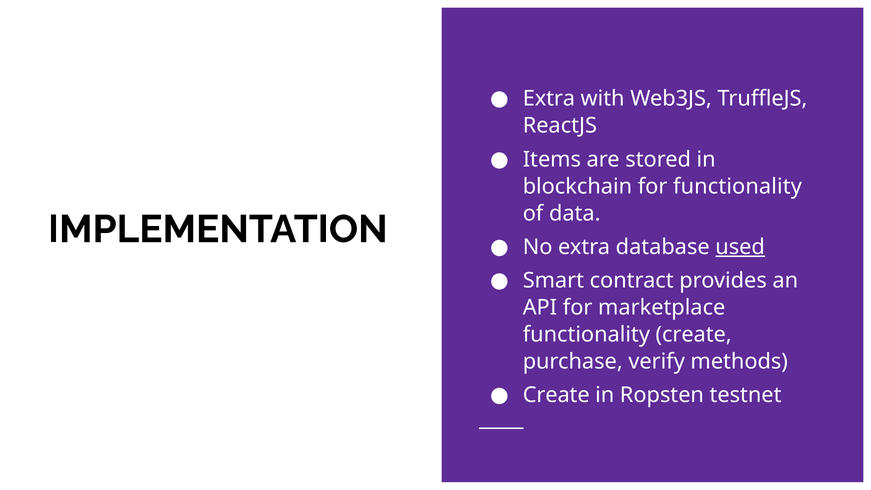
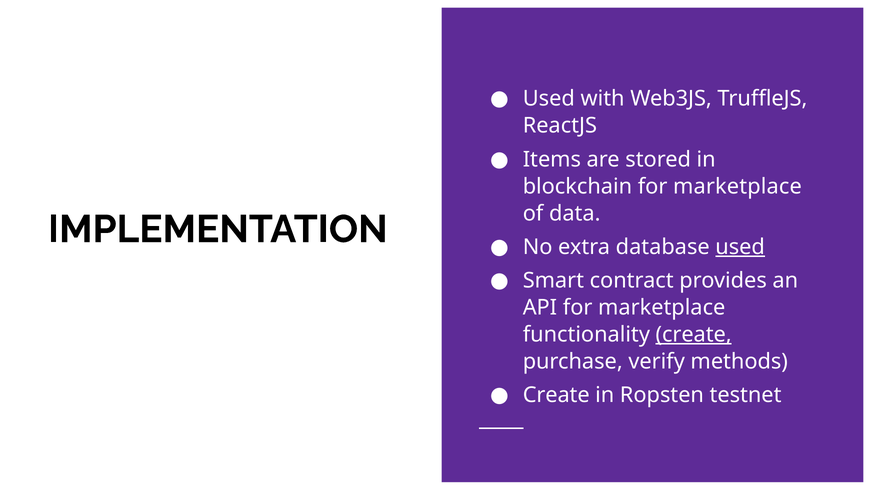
Extra: Extra -> Used (549, 99)
blockchain for functionality: functionality -> marketplace (737, 186)
create underline: none -> present (694, 334)
